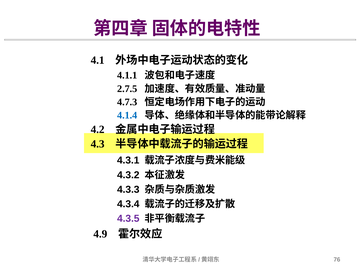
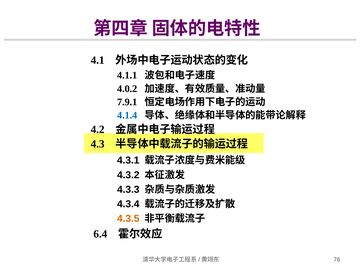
2.7.5: 2.7.5 -> 4.0.2 (127, 89)
4.7.3: 4.7.3 -> 7.9.1 (127, 102)
4.3.5 colour: purple -> orange (128, 218)
4.9: 4.9 -> 6.4 (100, 234)
